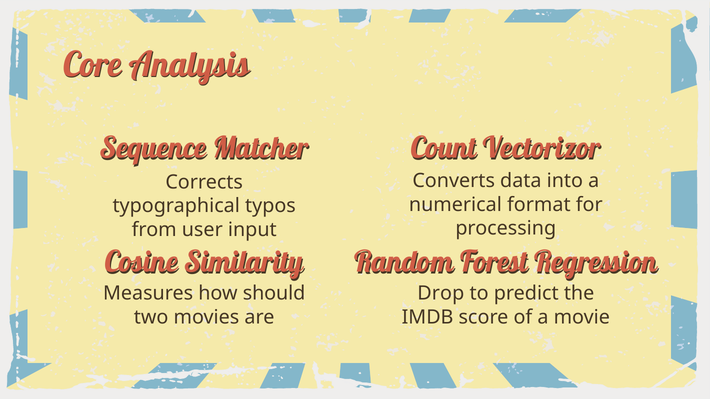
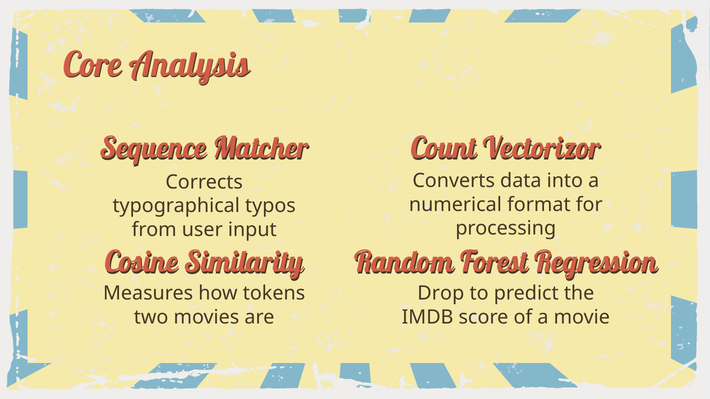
should: should -> tokens (274, 294)
